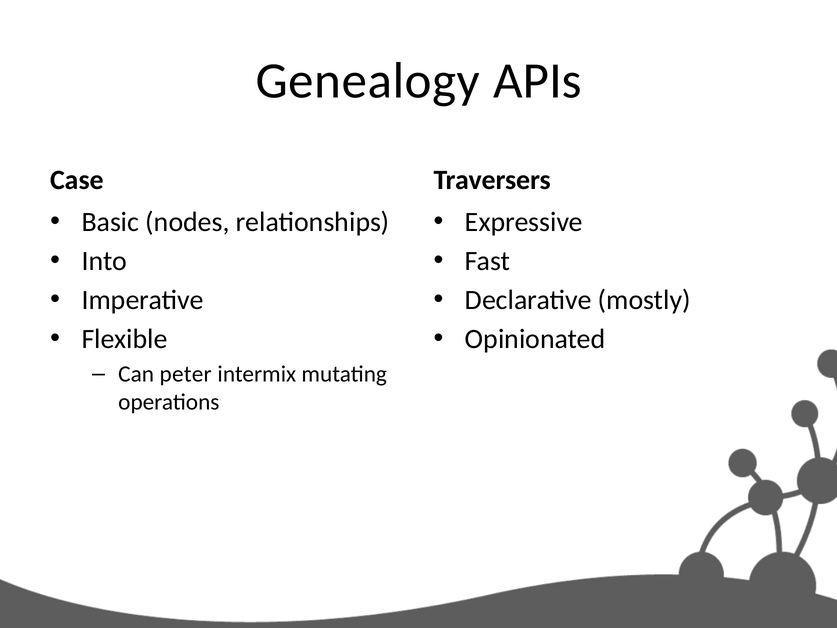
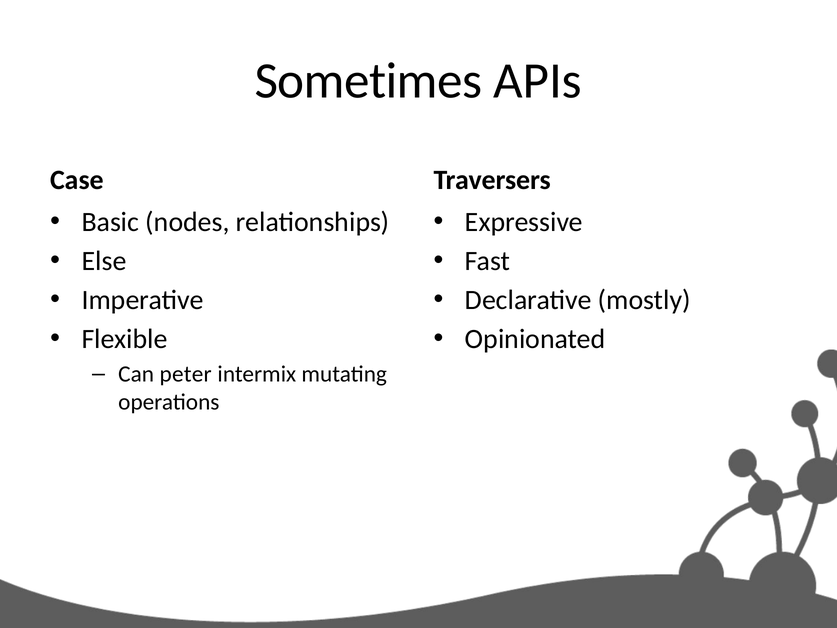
Genealogy: Genealogy -> Sometimes (368, 81)
Into: Into -> Else (104, 261)
